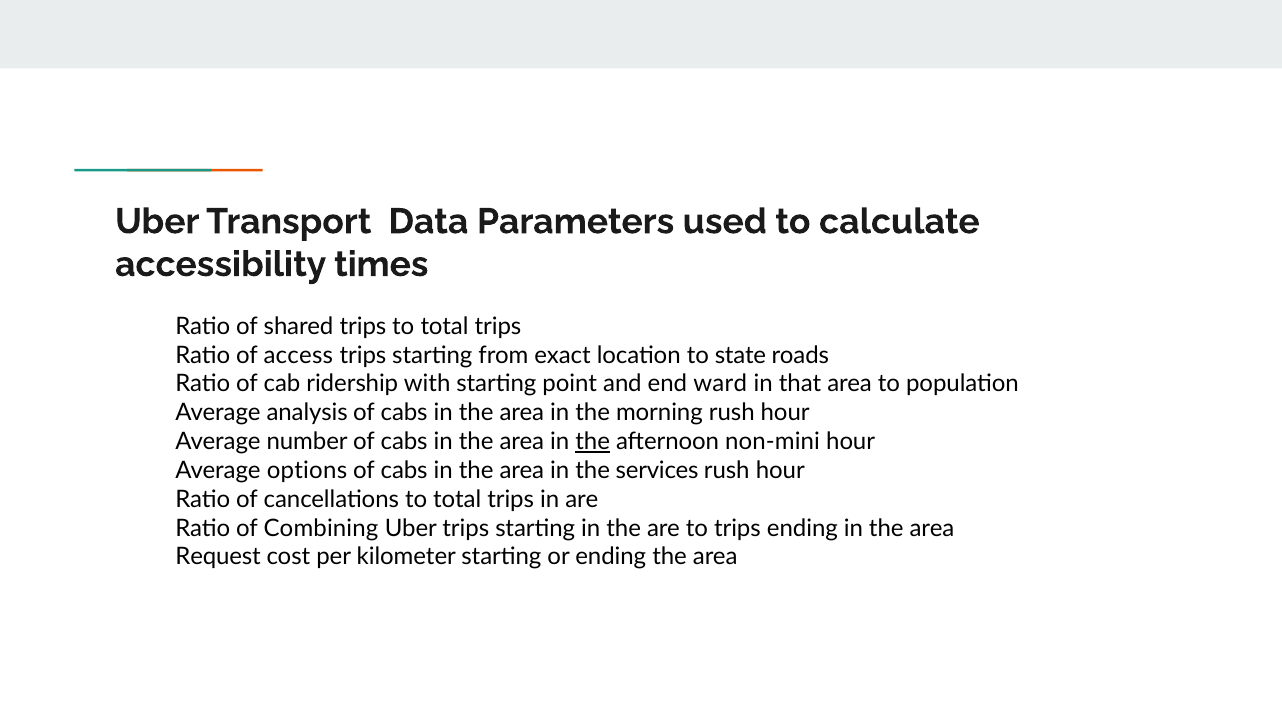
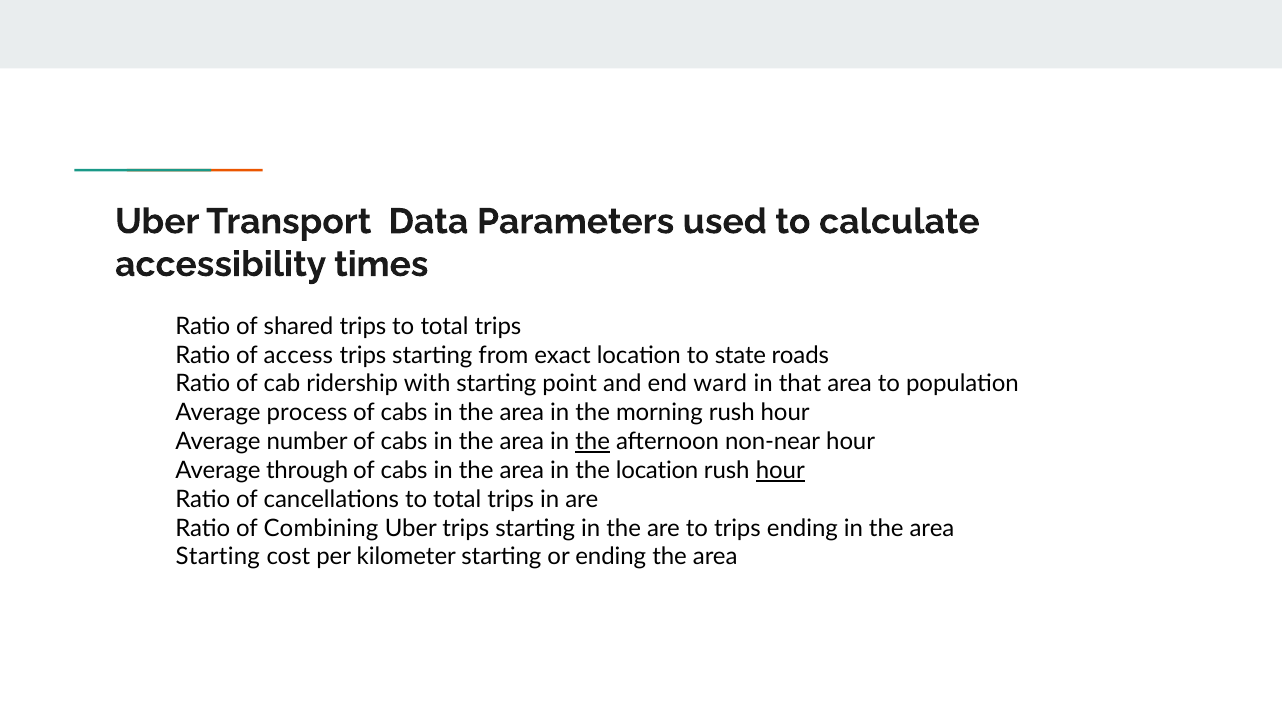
analysis: analysis -> process (307, 413)
non-mini: non-mini -> non-near (773, 442)
options: options -> through (307, 471)
the services: services -> location (657, 471)
hour underline: none -> present (780, 471)
Request: Request -> Starting (218, 557)
